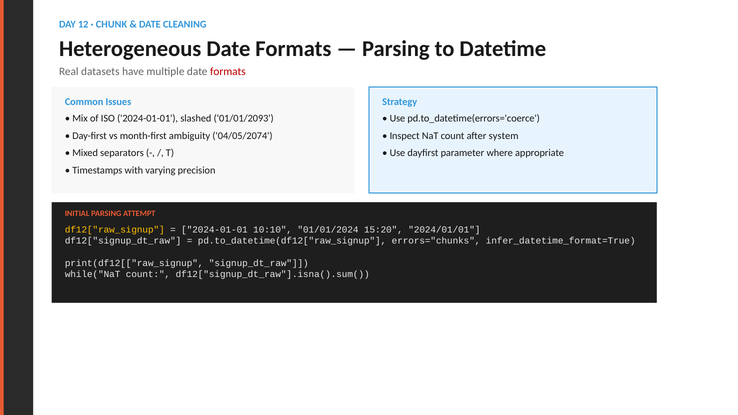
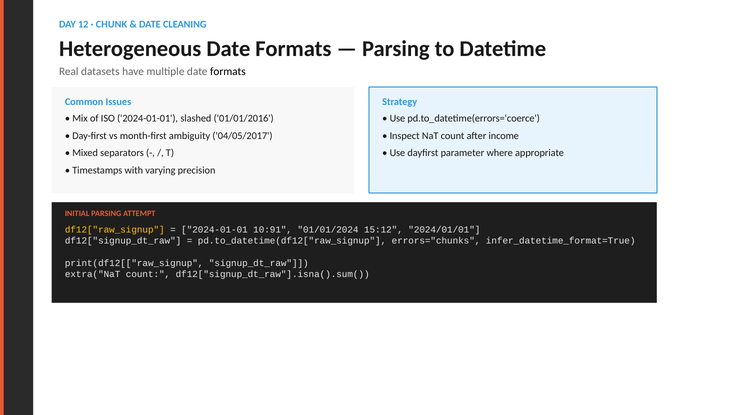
formats colour: red -> black (228, 72)
01/01/2093: 01/01/2093 -> 01/01/2016 (244, 118)
04/05/2074: 04/05/2074 -> 04/05/2017 (243, 136)
system: system -> income (504, 136)
10:10: 10:10 -> 10:91 (273, 230)
15:20: 15:20 -> 15:12 (383, 230)
while("NaT: while("NaT -> extra("NaT (93, 274)
